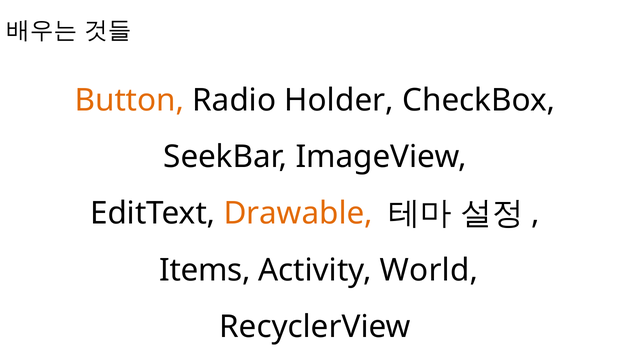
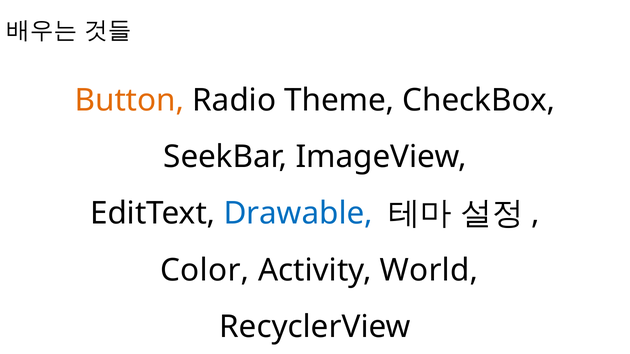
Holder: Holder -> Theme (339, 100)
Drawable colour: orange -> blue (298, 214)
Items: Items -> Color (205, 271)
